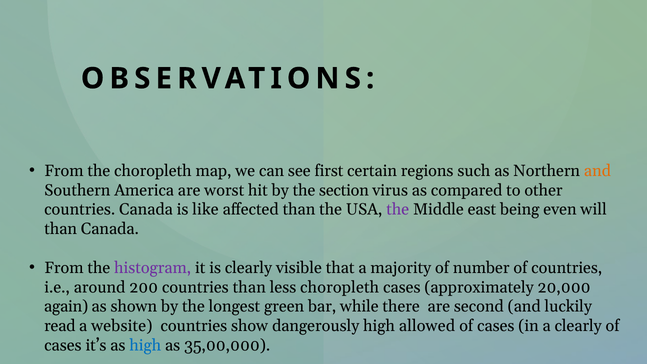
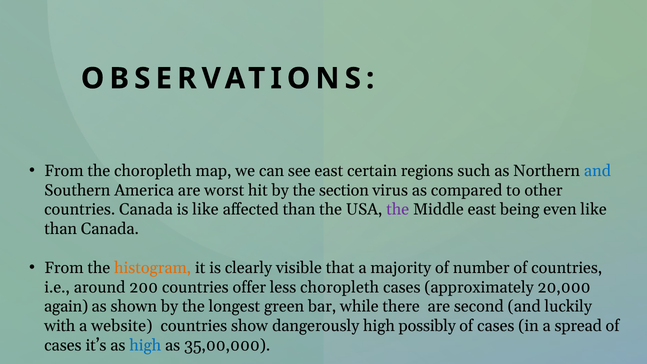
see first: first -> east (329, 171)
and colour: orange -> blue (597, 171)
even will: will -> like (594, 210)
histogram colour: purple -> orange (153, 268)
countries than: than -> offer (249, 287)
read: read -> with (60, 326)
allowed: allowed -> possibly (427, 326)
a clearly: clearly -> spread (578, 326)
